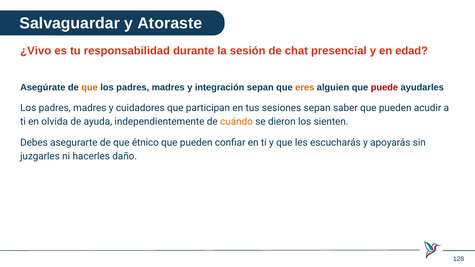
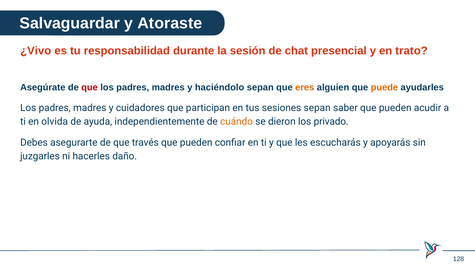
edad: edad -> trato (411, 51)
que colour: orange -> red (90, 88)
integración: integración -> haciéndolo (220, 88)
puede colour: red -> orange (384, 88)
sienten: sienten -> privado (331, 122)
étnico: étnico -> través (145, 143)
